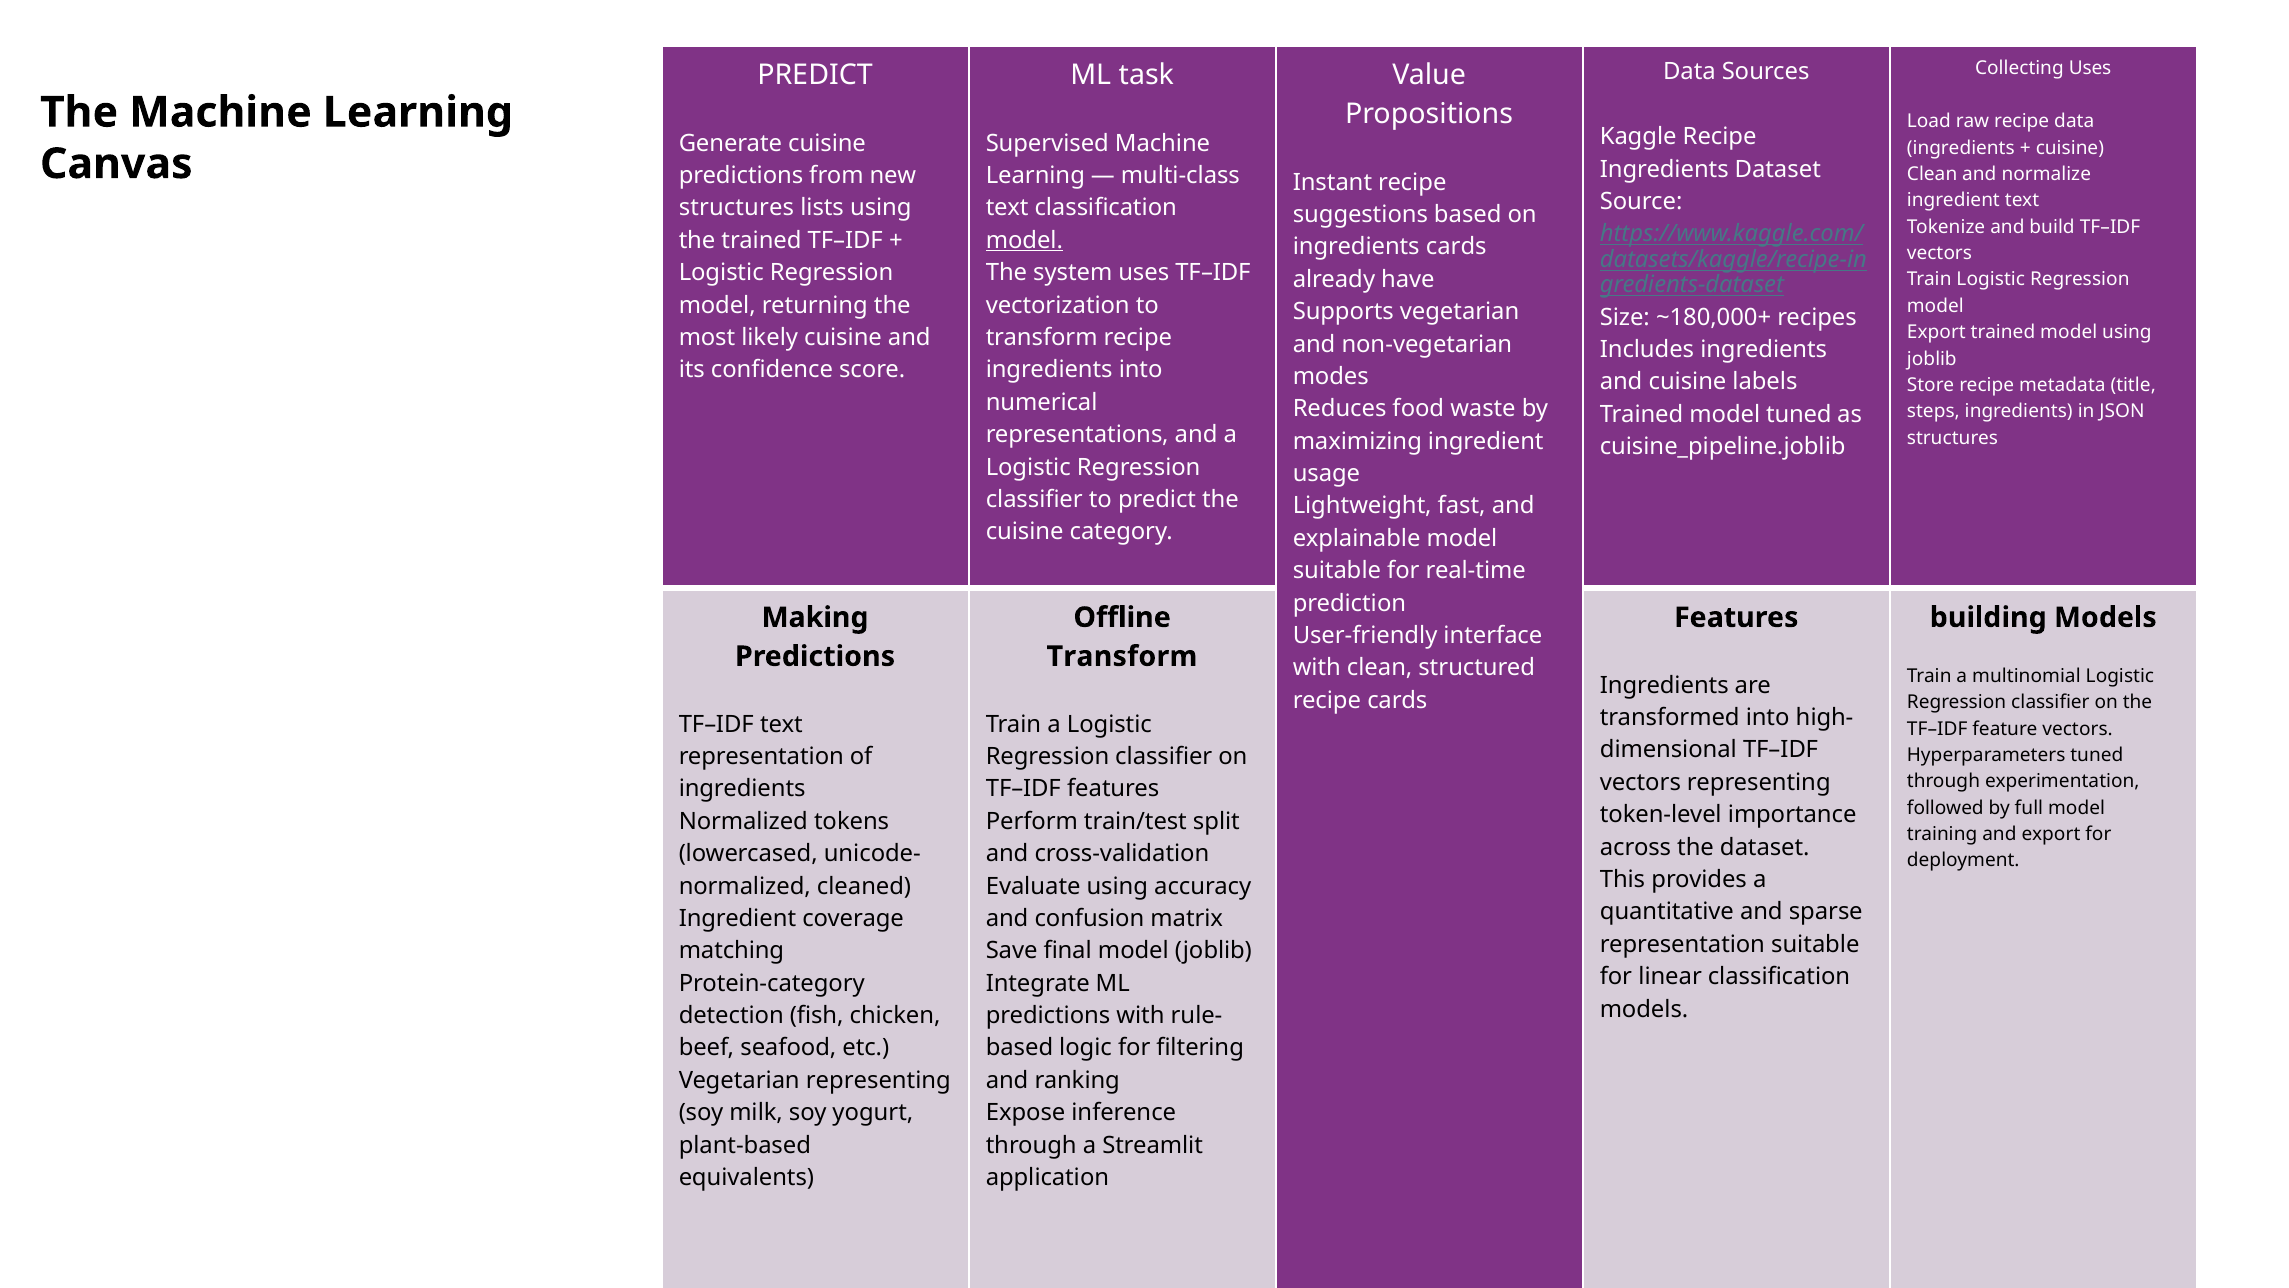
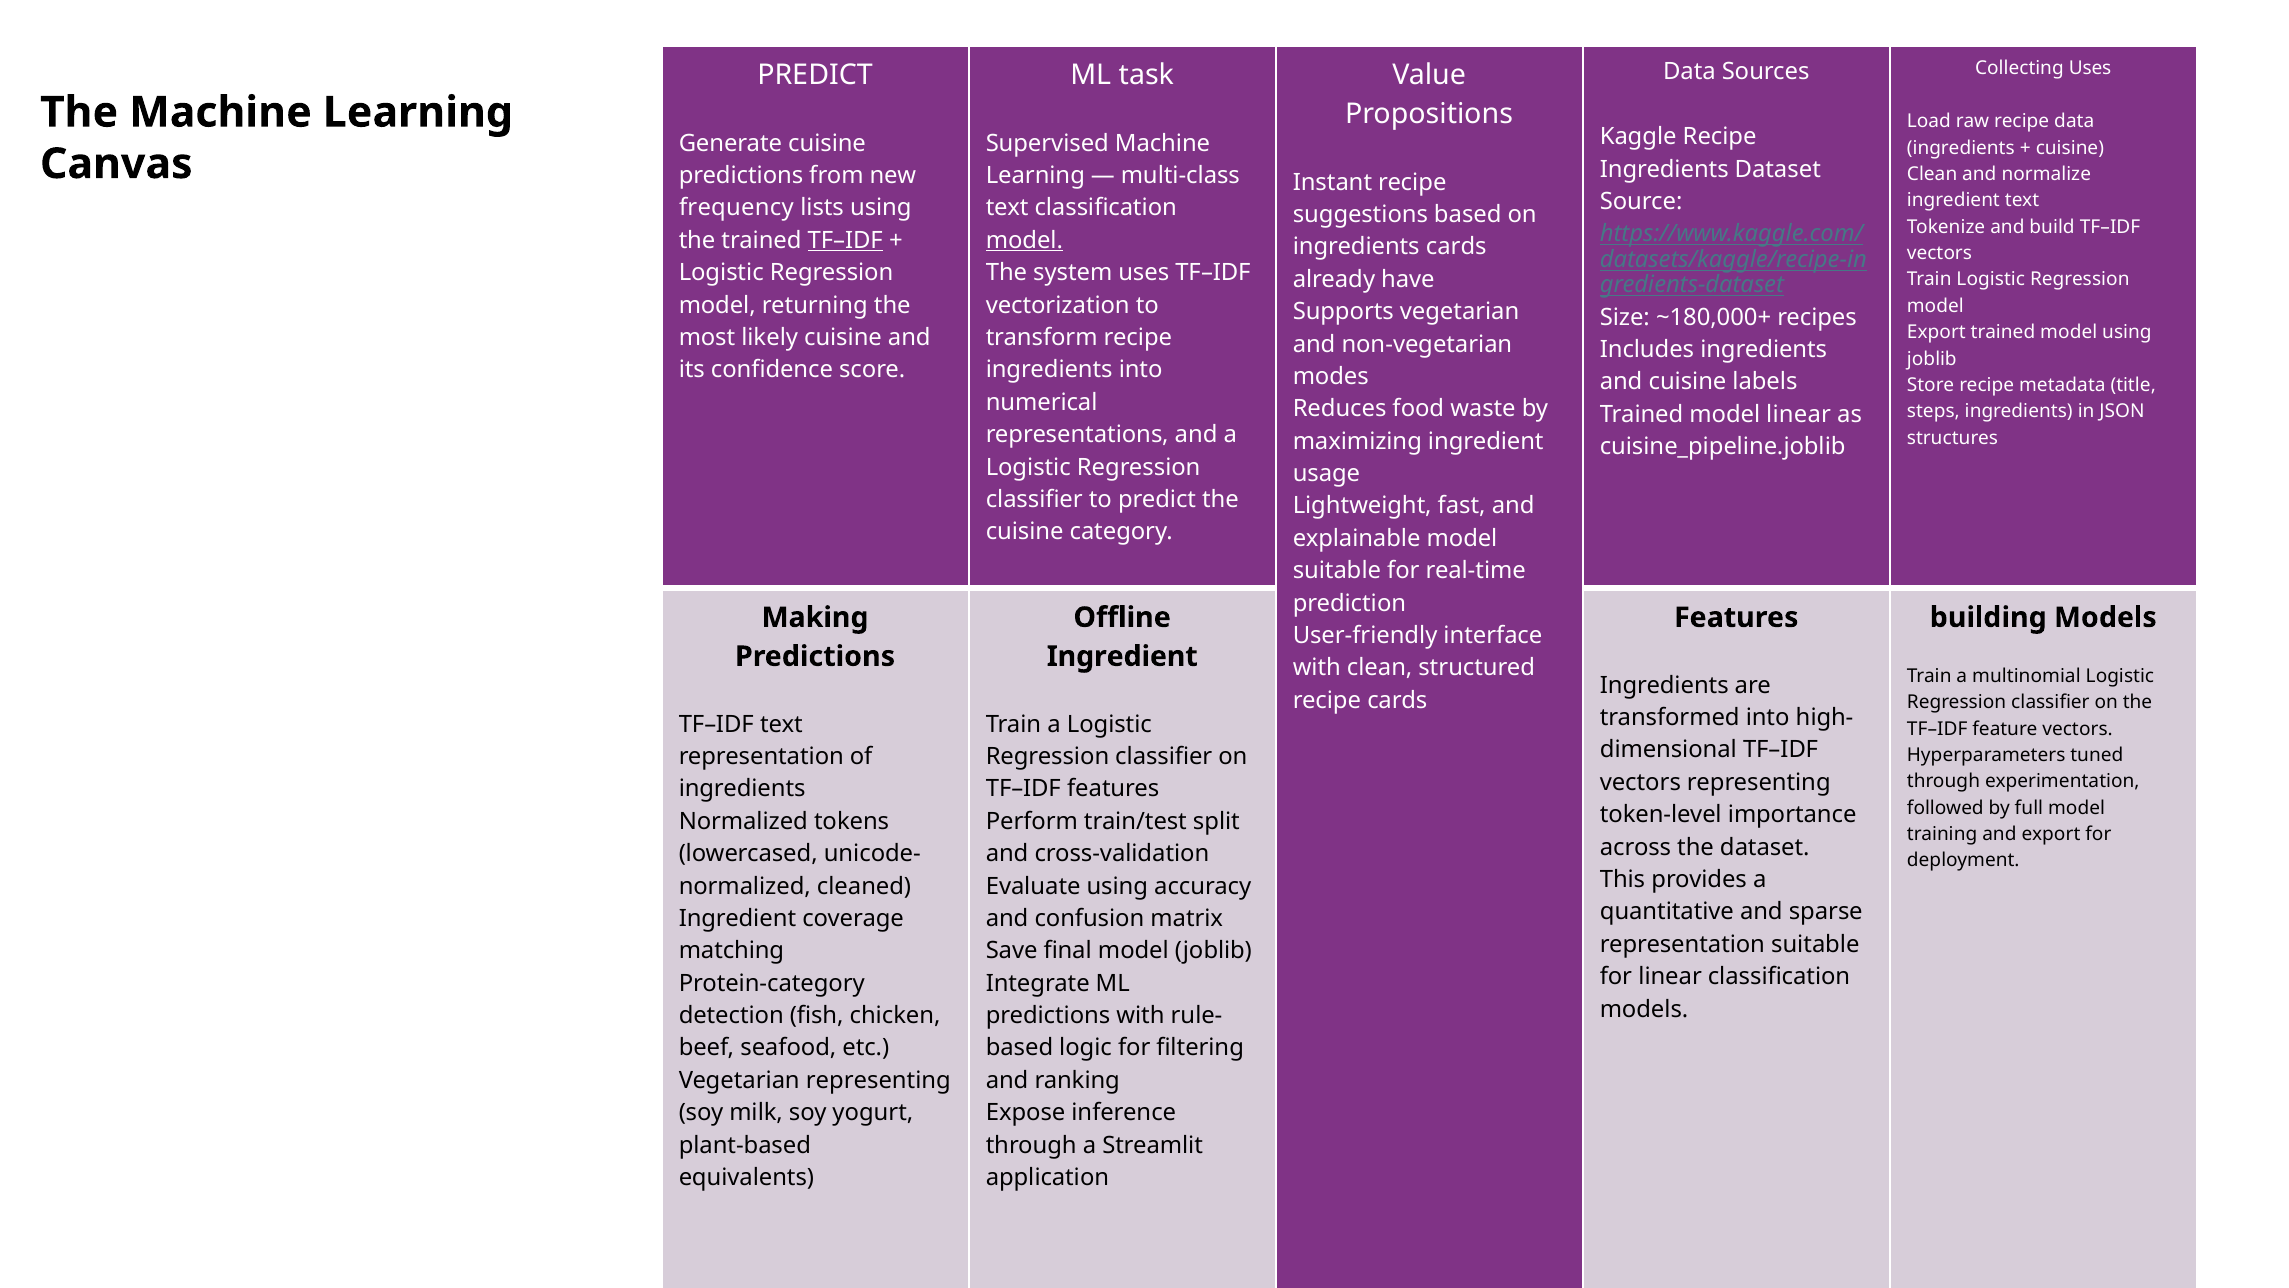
structures: structures -> frequency (736, 208)
TF–IDF underline: none -> present (845, 240)
model tuned: tuned -> linear (1799, 414)
Transform: Transform -> Ingredient (1122, 656)
